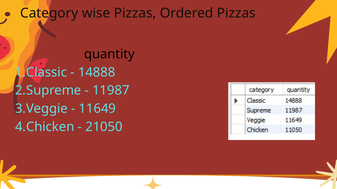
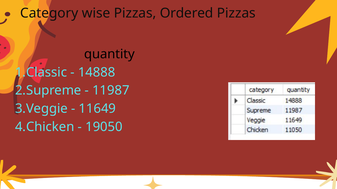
21050: 21050 -> 19050 (104, 127)
